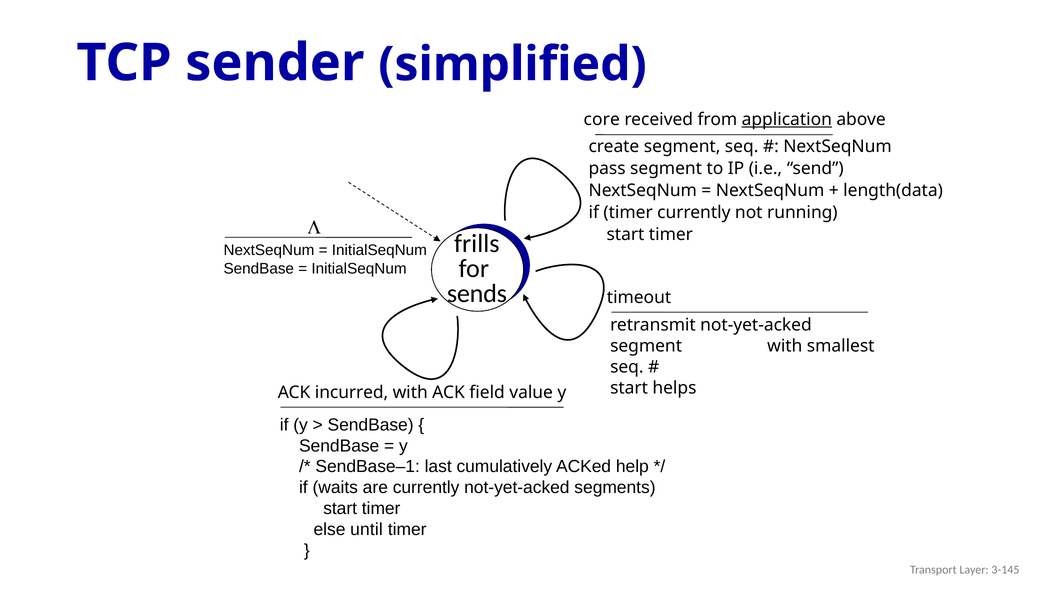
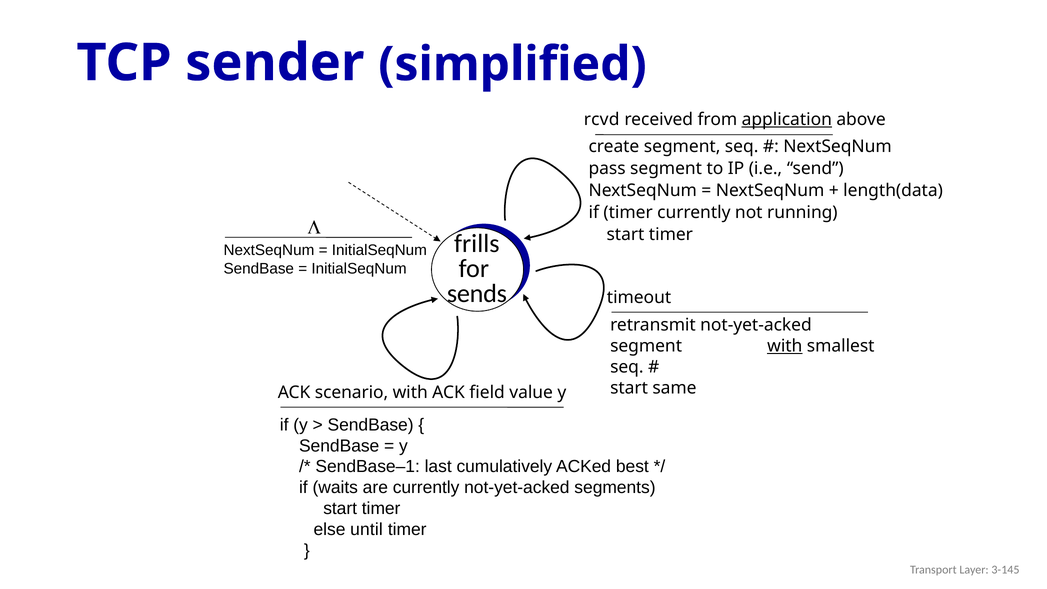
core: core -> rcvd (602, 119)
with underline: none -> present (785, 346)
helps: helps -> same (674, 388)
incurred: incurred -> scenario (352, 392)
help: help -> best (632, 467)
